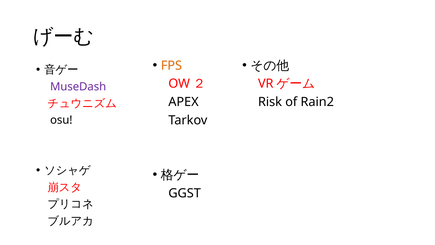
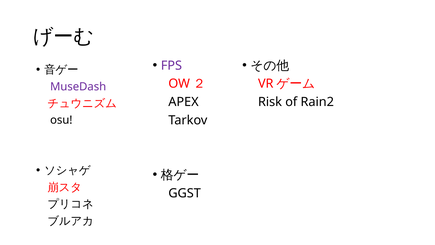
FPS colour: orange -> purple (171, 65)
